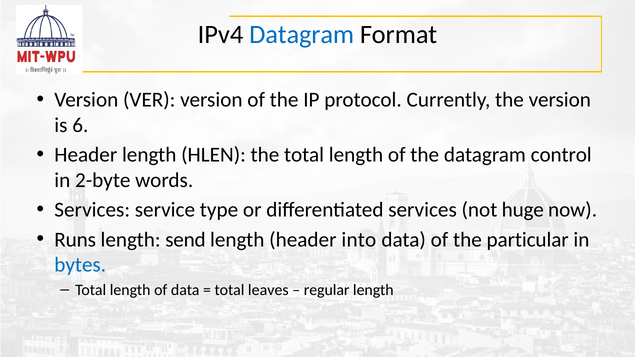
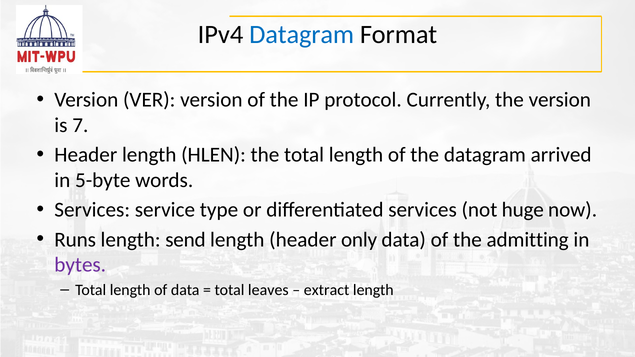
6: 6 -> 7 (80, 125)
control: control -> arrived (561, 155)
2-byte: 2-byte -> 5-byte (103, 180)
into: into -> only (359, 240)
particular: particular -> admitting (528, 240)
bytes colour: blue -> purple (80, 265)
regular: regular -> extract (327, 290)
